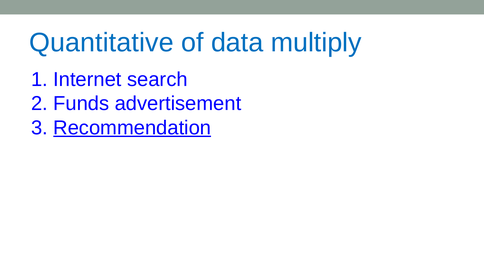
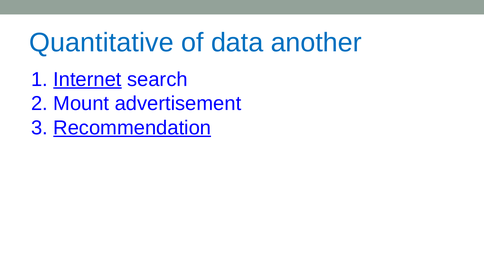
multiply: multiply -> another (316, 43)
Internet underline: none -> present (87, 79)
Funds: Funds -> Mount (81, 104)
